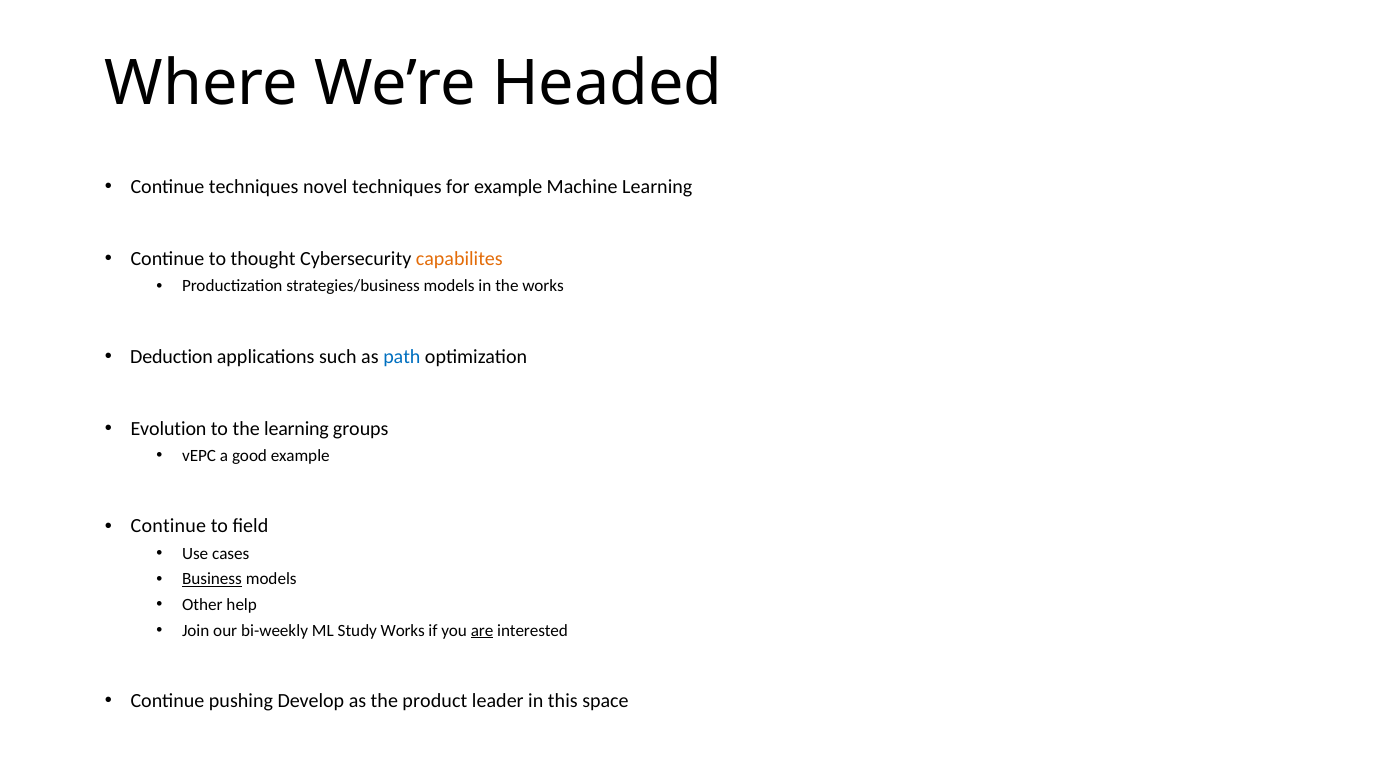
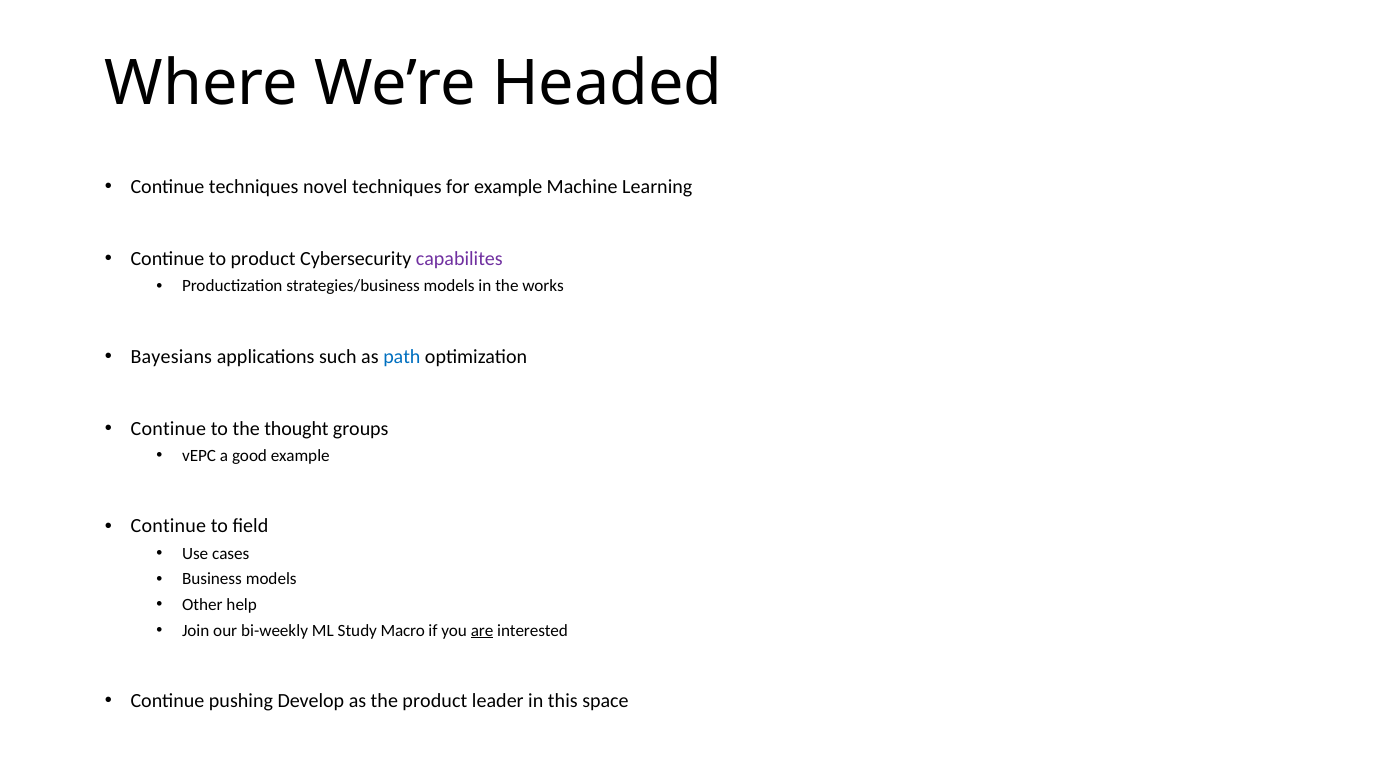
to thought: thought -> product (263, 259)
capabilites colour: orange -> purple (459, 259)
Deduction: Deduction -> Bayesians (171, 357)
Evolution: Evolution -> Continue (168, 429)
the learning: learning -> thought (296, 429)
Business underline: present -> none (212, 579)
Study Works: Works -> Macro (403, 630)
